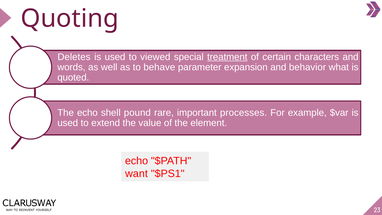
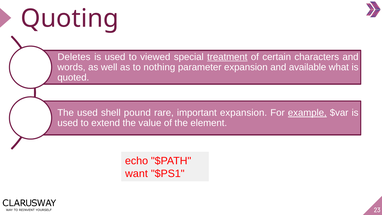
behave: behave -> nothing (159, 67)
behavior: behavior -> available (308, 67)
The echo: echo -> used (87, 113)
important processes: processes -> expansion (244, 113)
example underline: none -> present (307, 113)
